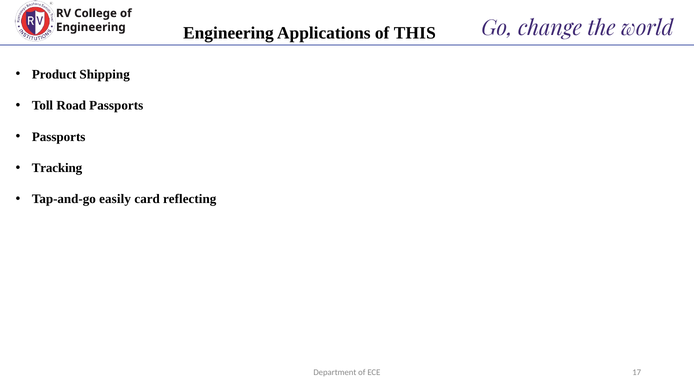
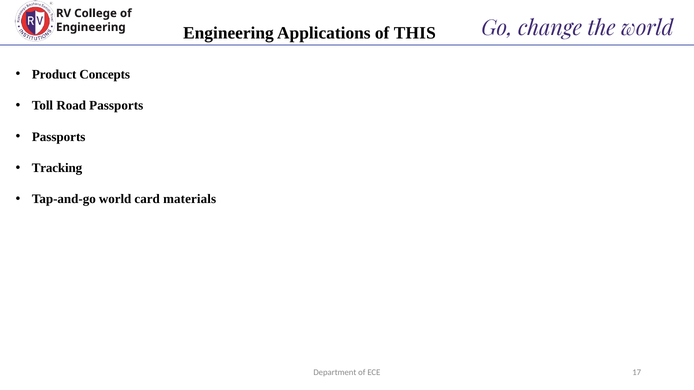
Shipping: Shipping -> Concepts (105, 74)
Tap-and-go easily: easily -> world (115, 199)
reflecting: reflecting -> materials (190, 199)
